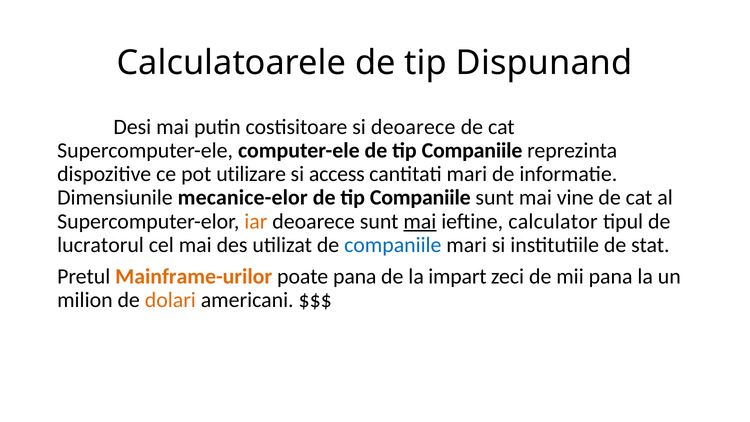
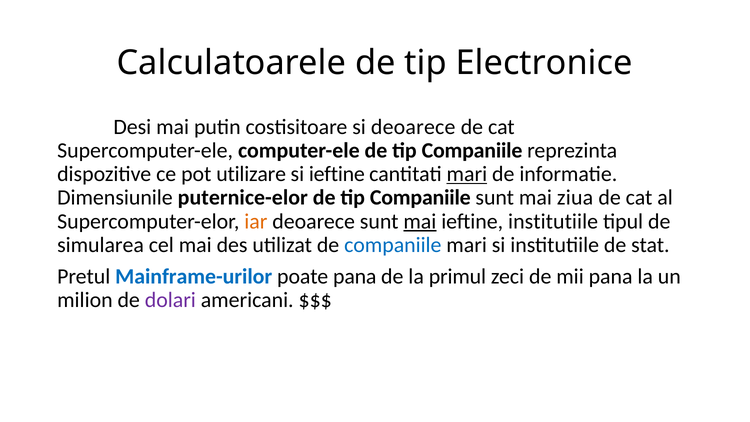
Dispunand: Dispunand -> Electronice (544, 63)
si access: access -> ieftine (337, 174)
mari underline: none -> present (467, 174)
mecanice-elor: mecanice-elor -> puternice-elor (243, 198)
vine: vine -> ziua (575, 198)
ieftine calculator: calculator -> institutiile (553, 221)
lucratorul: lucratorul -> simularea (101, 245)
Mainframe-urilor colour: orange -> blue (194, 276)
impart: impart -> primul (457, 276)
dolari colour: orange -> purple (170, 300)
